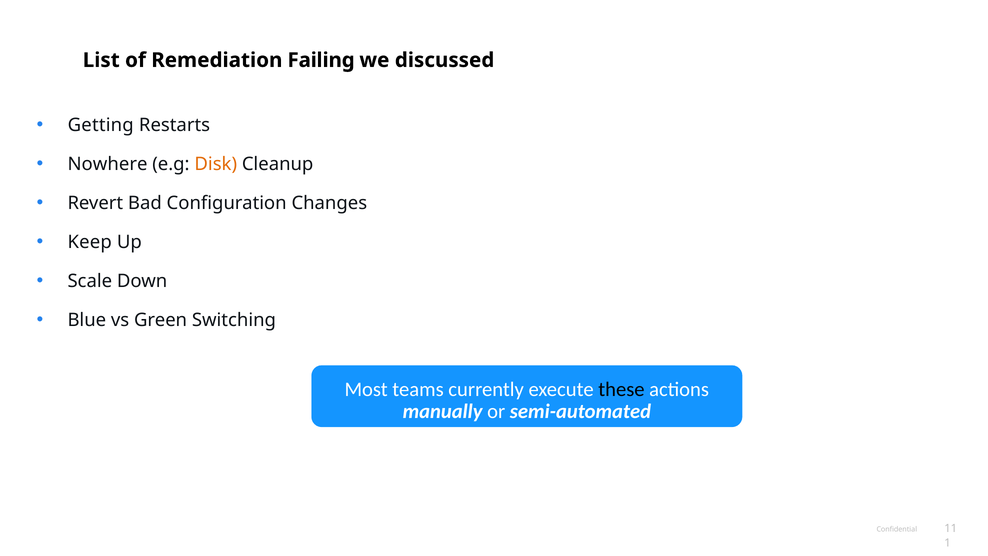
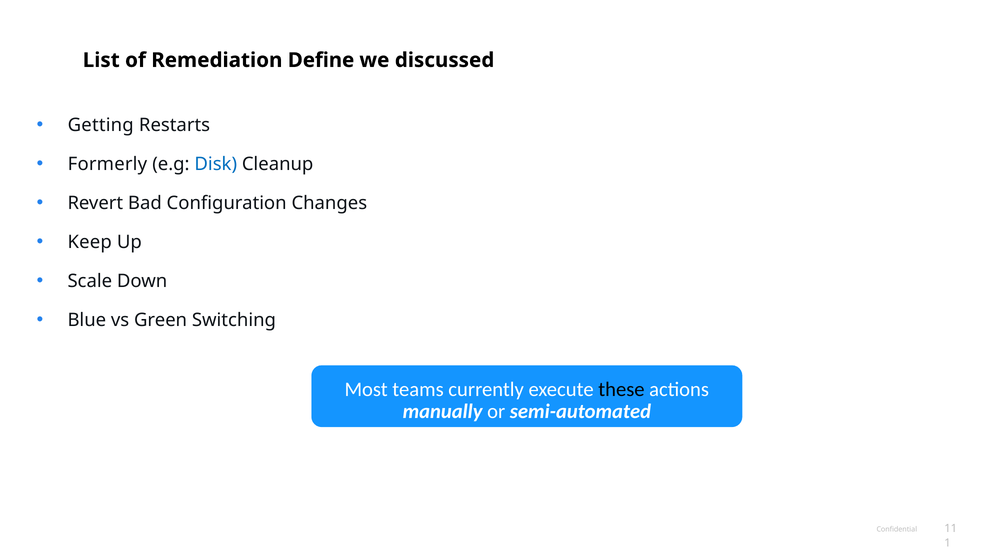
Failing: Failing -> Define (321, 60)
Nowhere: Nowhere -> Formerly (107, 164)
Disk colour: orange -> blue (216, 164)
